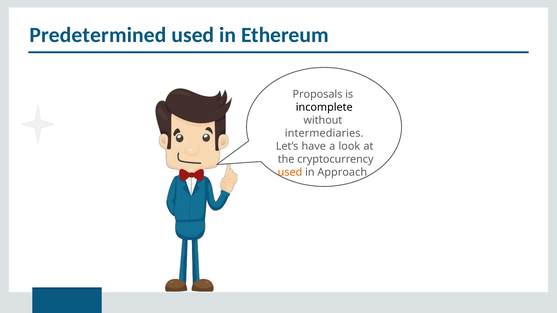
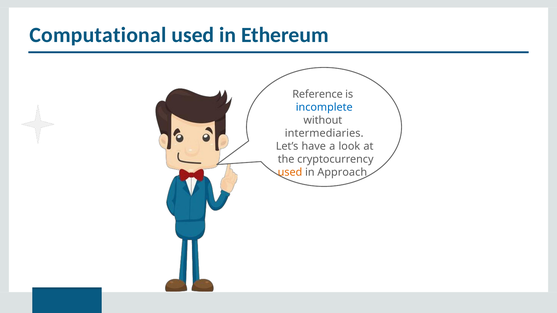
Predetermined: Predetermined -> Computational (98, 35)
Proposals: Proposals -> Reference (318, 94)
incomplete colour: black -> blue (324, 107)
